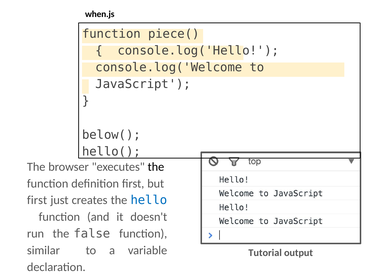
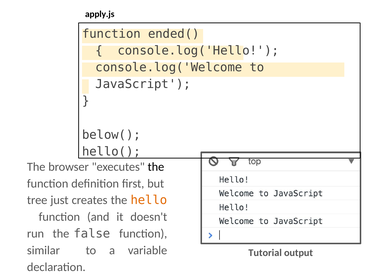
when.js: when.js -> apply.js (100, 14)
piece(: piece( -> ended( (174, 34)
first: first -> tree (37, 200)
hello colour: blue -> orange (149, 200)
